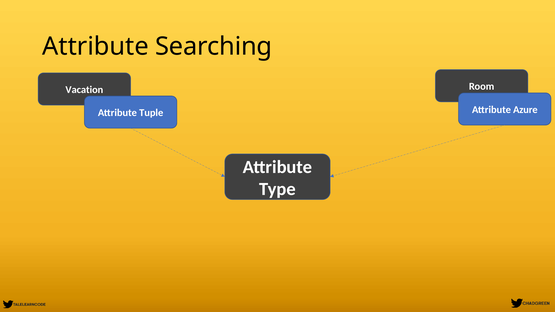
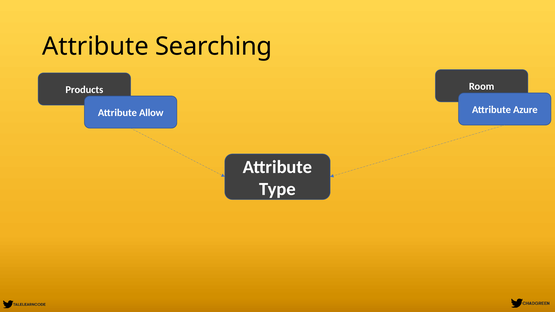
Vacation: Vacation -> Products (84, 90)
Tuple: Tuple -> Allow (151, 113)
